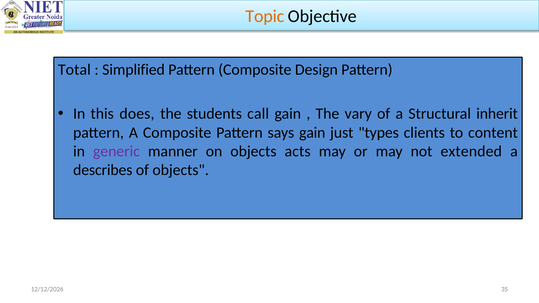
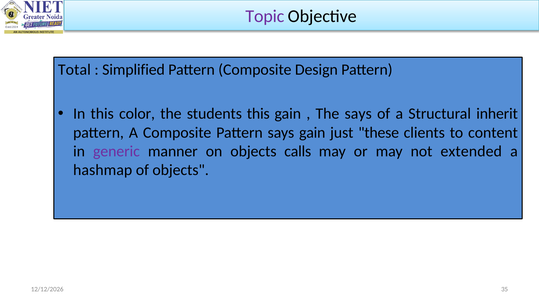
Topic colour: orange -> purple (265, 16)
does: does -> color (137, 114)
students call: call -> this (258, 114)
The vary: vary -> says (358, 114)
types: types -> these (379, 133)
acts: acts -> calls (298, 151)
describes: describes -> hashmap (103, 170)
